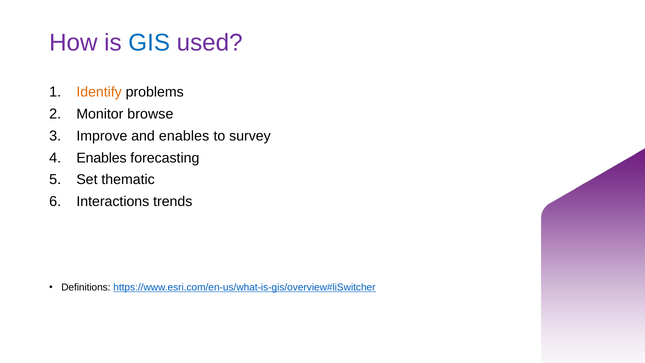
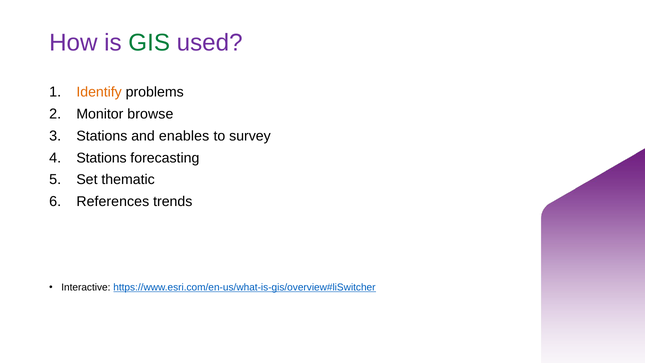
GIS colour: blue -> green (149, 43)
Improve: Improve -> Stations (102, 136)
Enables: Enables -> Stations (101, 158)
Interactions: Interactions -> References (113, 202)
Definitions: Definitions -> Interactive (86, 287)
